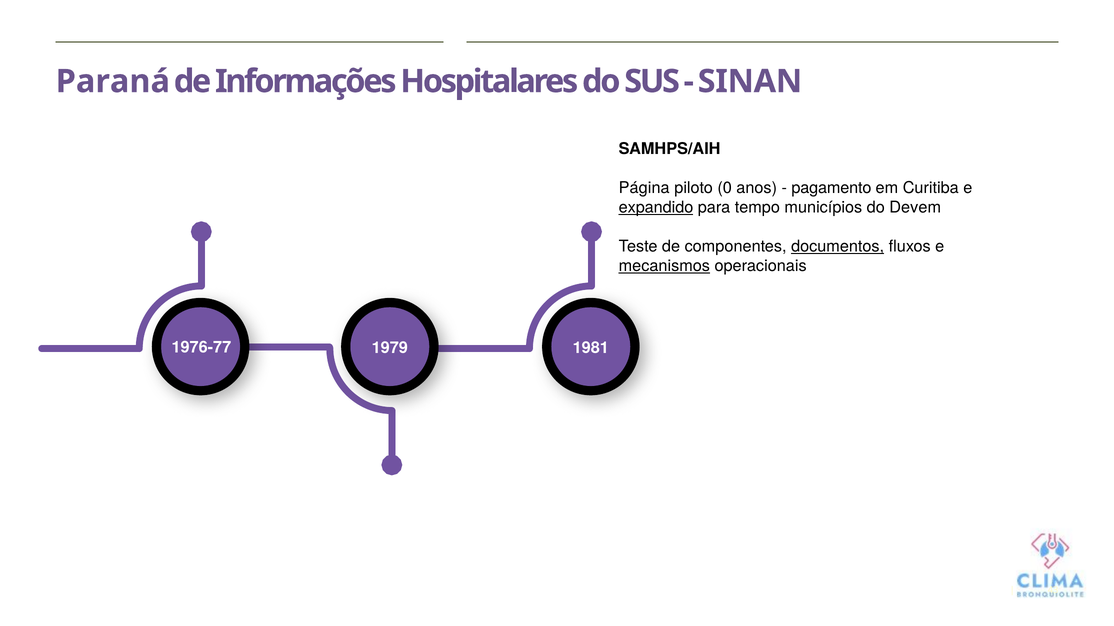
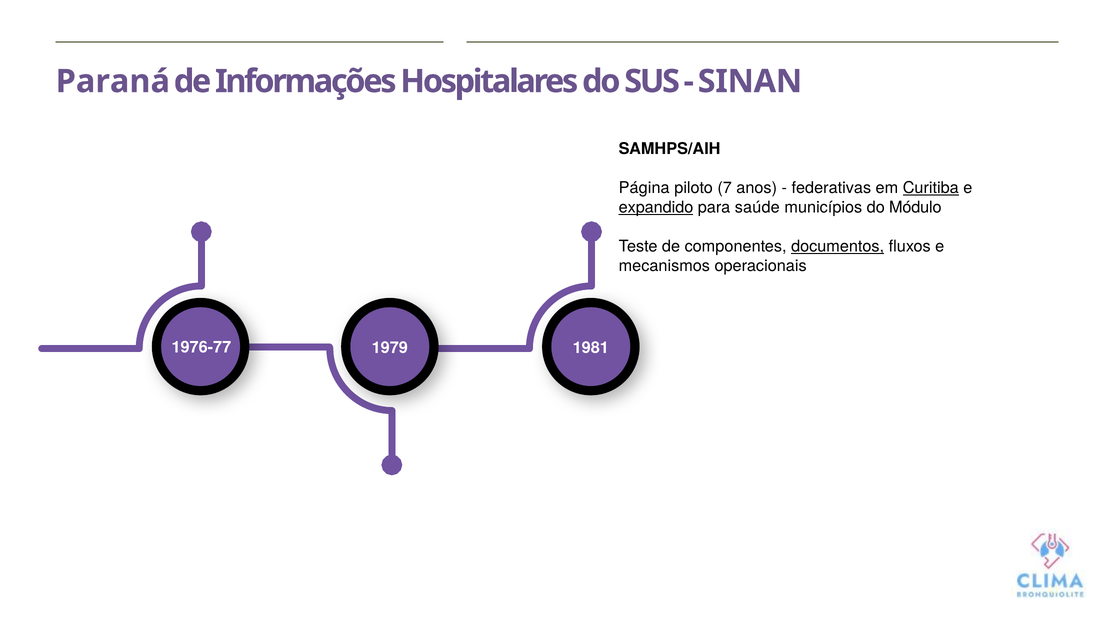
0: 0 -> 7 (725, 188)
pagamento: pagamento -> federativas (831, 188)
Curitiba underline: none -> present (931, 188)
tempo: tempo -> saúde (757, 208)
Devem: Devem -> Módulo (915, 208)
mecanismos underline: present -> none (664, 266)
